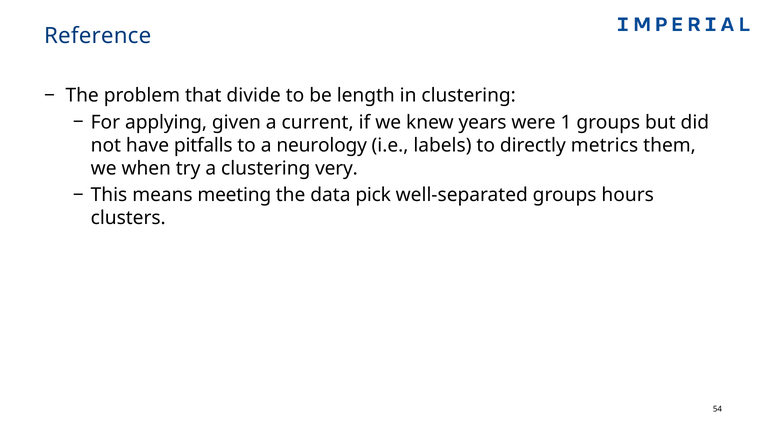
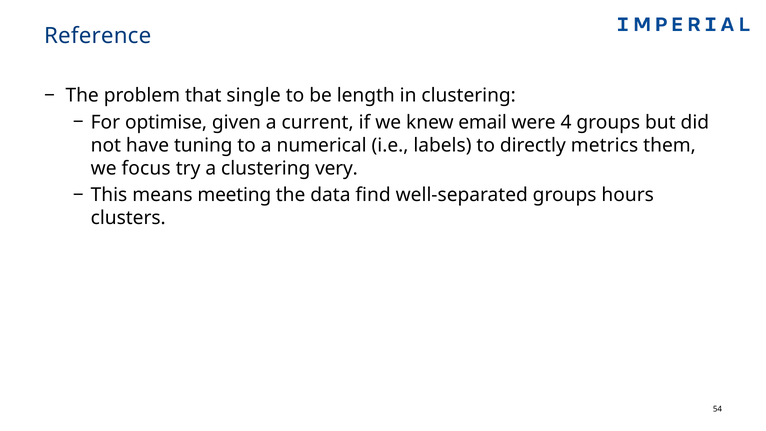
divide: divide -> single (254, 95)
applying: applying -> optimise (166, 122)
years: years -> email (483, 122)
1: 1 -> 4 (566, 122)
pitfalls: pitfalls -> tuning (203, 145)
neurology: neurology -> numerical (322, 145)
when: when -> focus (146, 168)
pick: pick -> find (373, 195)
